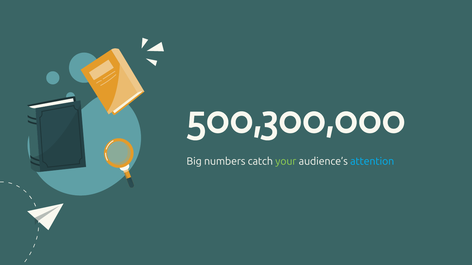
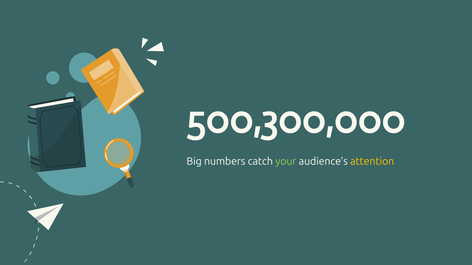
attention colour: light blue -> yellow (372, 162)
